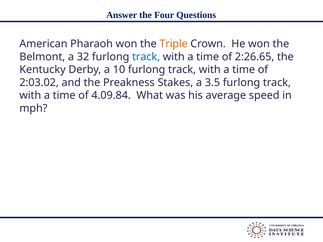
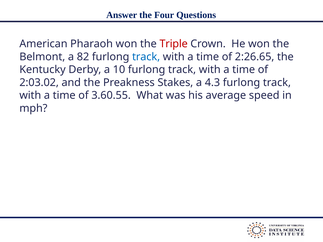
Triple colour: orange -> red (174, 44)
32: 32 -> 82 (83, 57)
3.5: 3.5 -> 4.3 (212, 83)
4.09.84: 4.09.84 -> 3.60.55 (111, 96)
